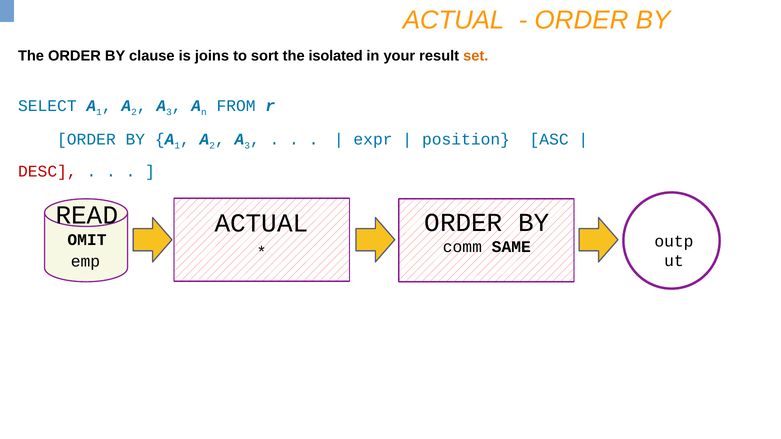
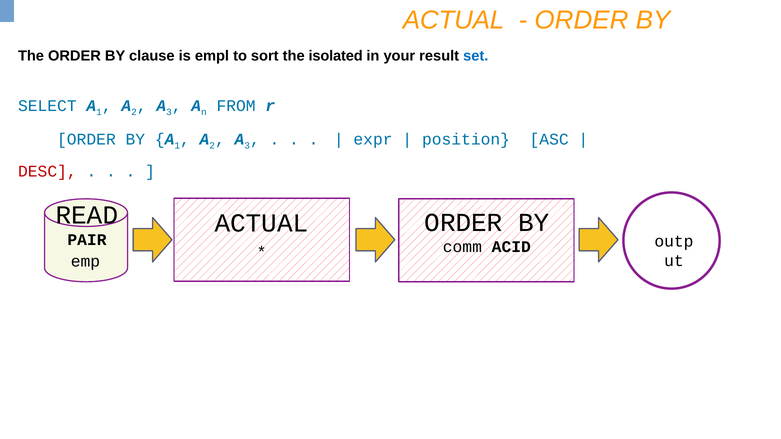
joins: joins -> empl (212, 56)
set colour: orange -> blue (476, 56)
OMIT: OMIT -> PAIR (87, 240)
SAME: SAME -> ACID (511, 247)
